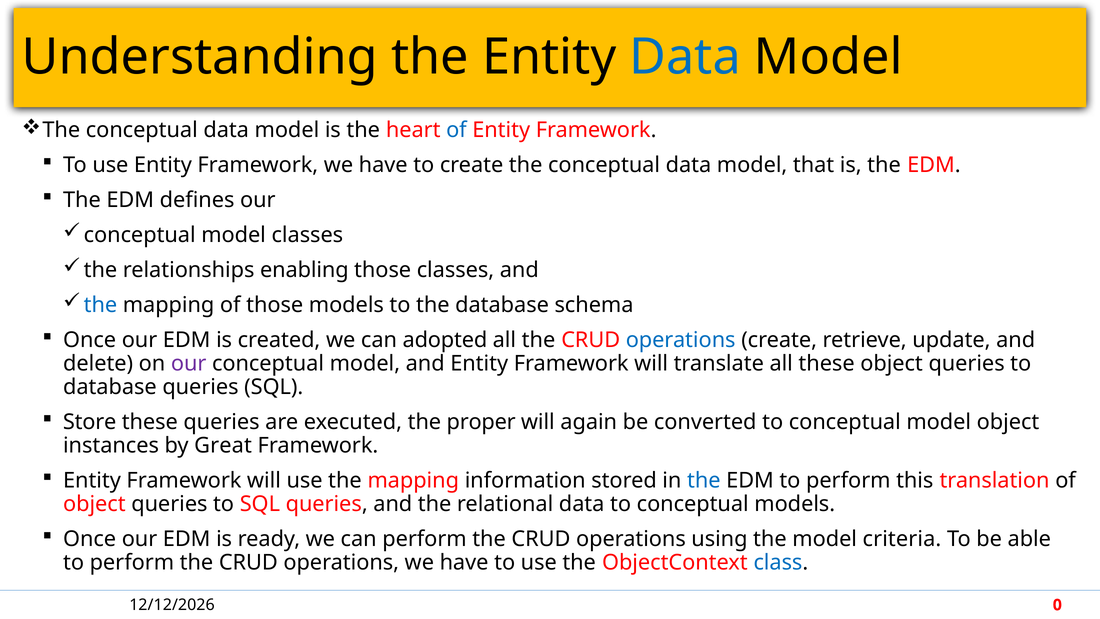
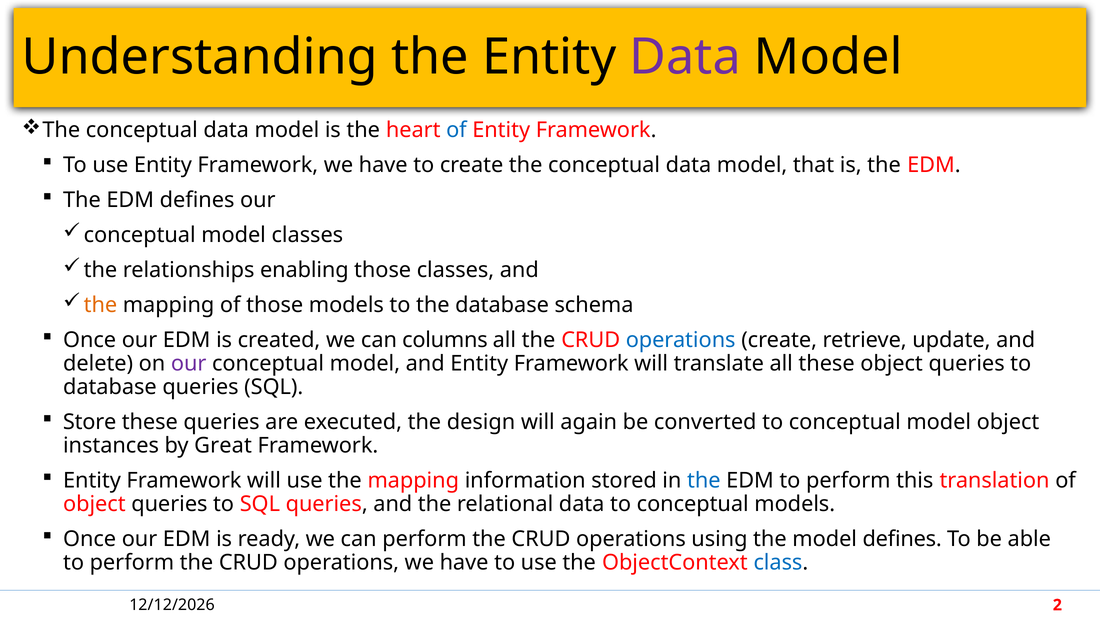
Data colour: blue -> purple (685, 57)
the colour: blue -> orange (100, 305)
adopted: adopted -> columns (445, 340)
proper: proper -> design (481, 422)
model criteria: criteria -> defines (902, 539)
0: 0 -> 2 (1057, 605)
